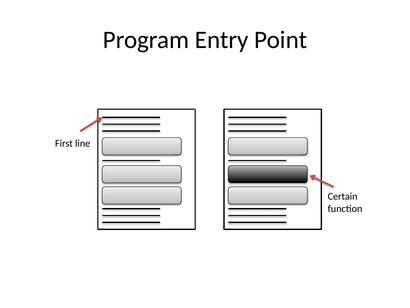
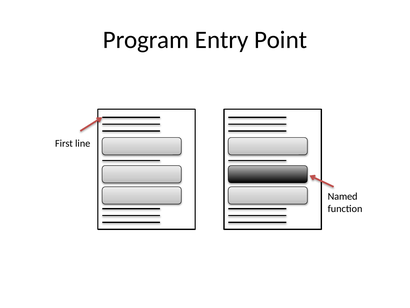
Certain: Certain -> Named (343, 196)
